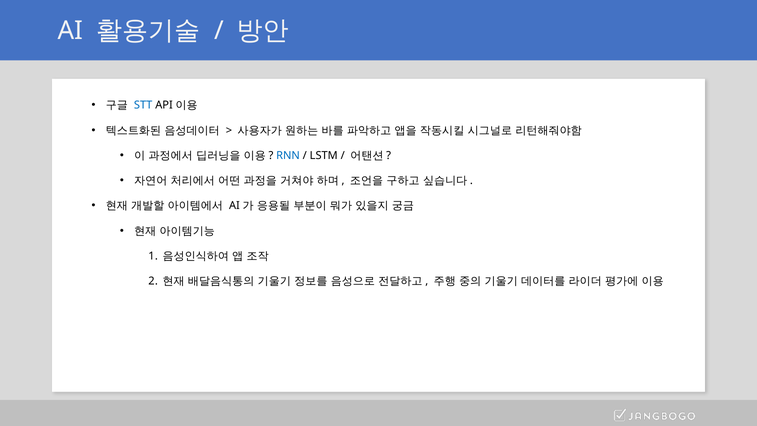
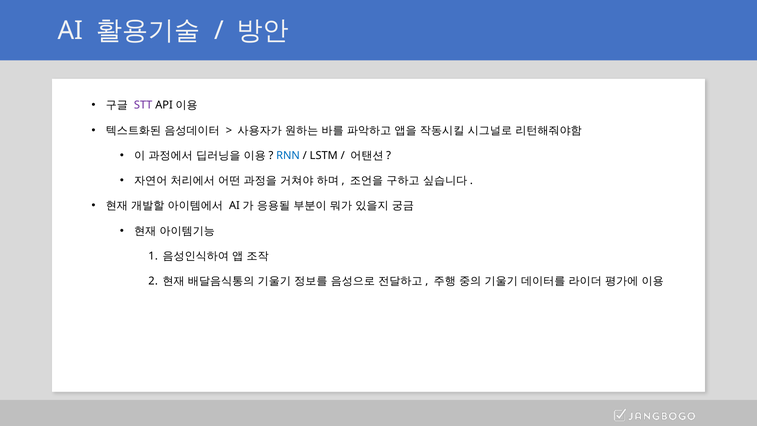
STT colour: blue -> purple (143, 105)
